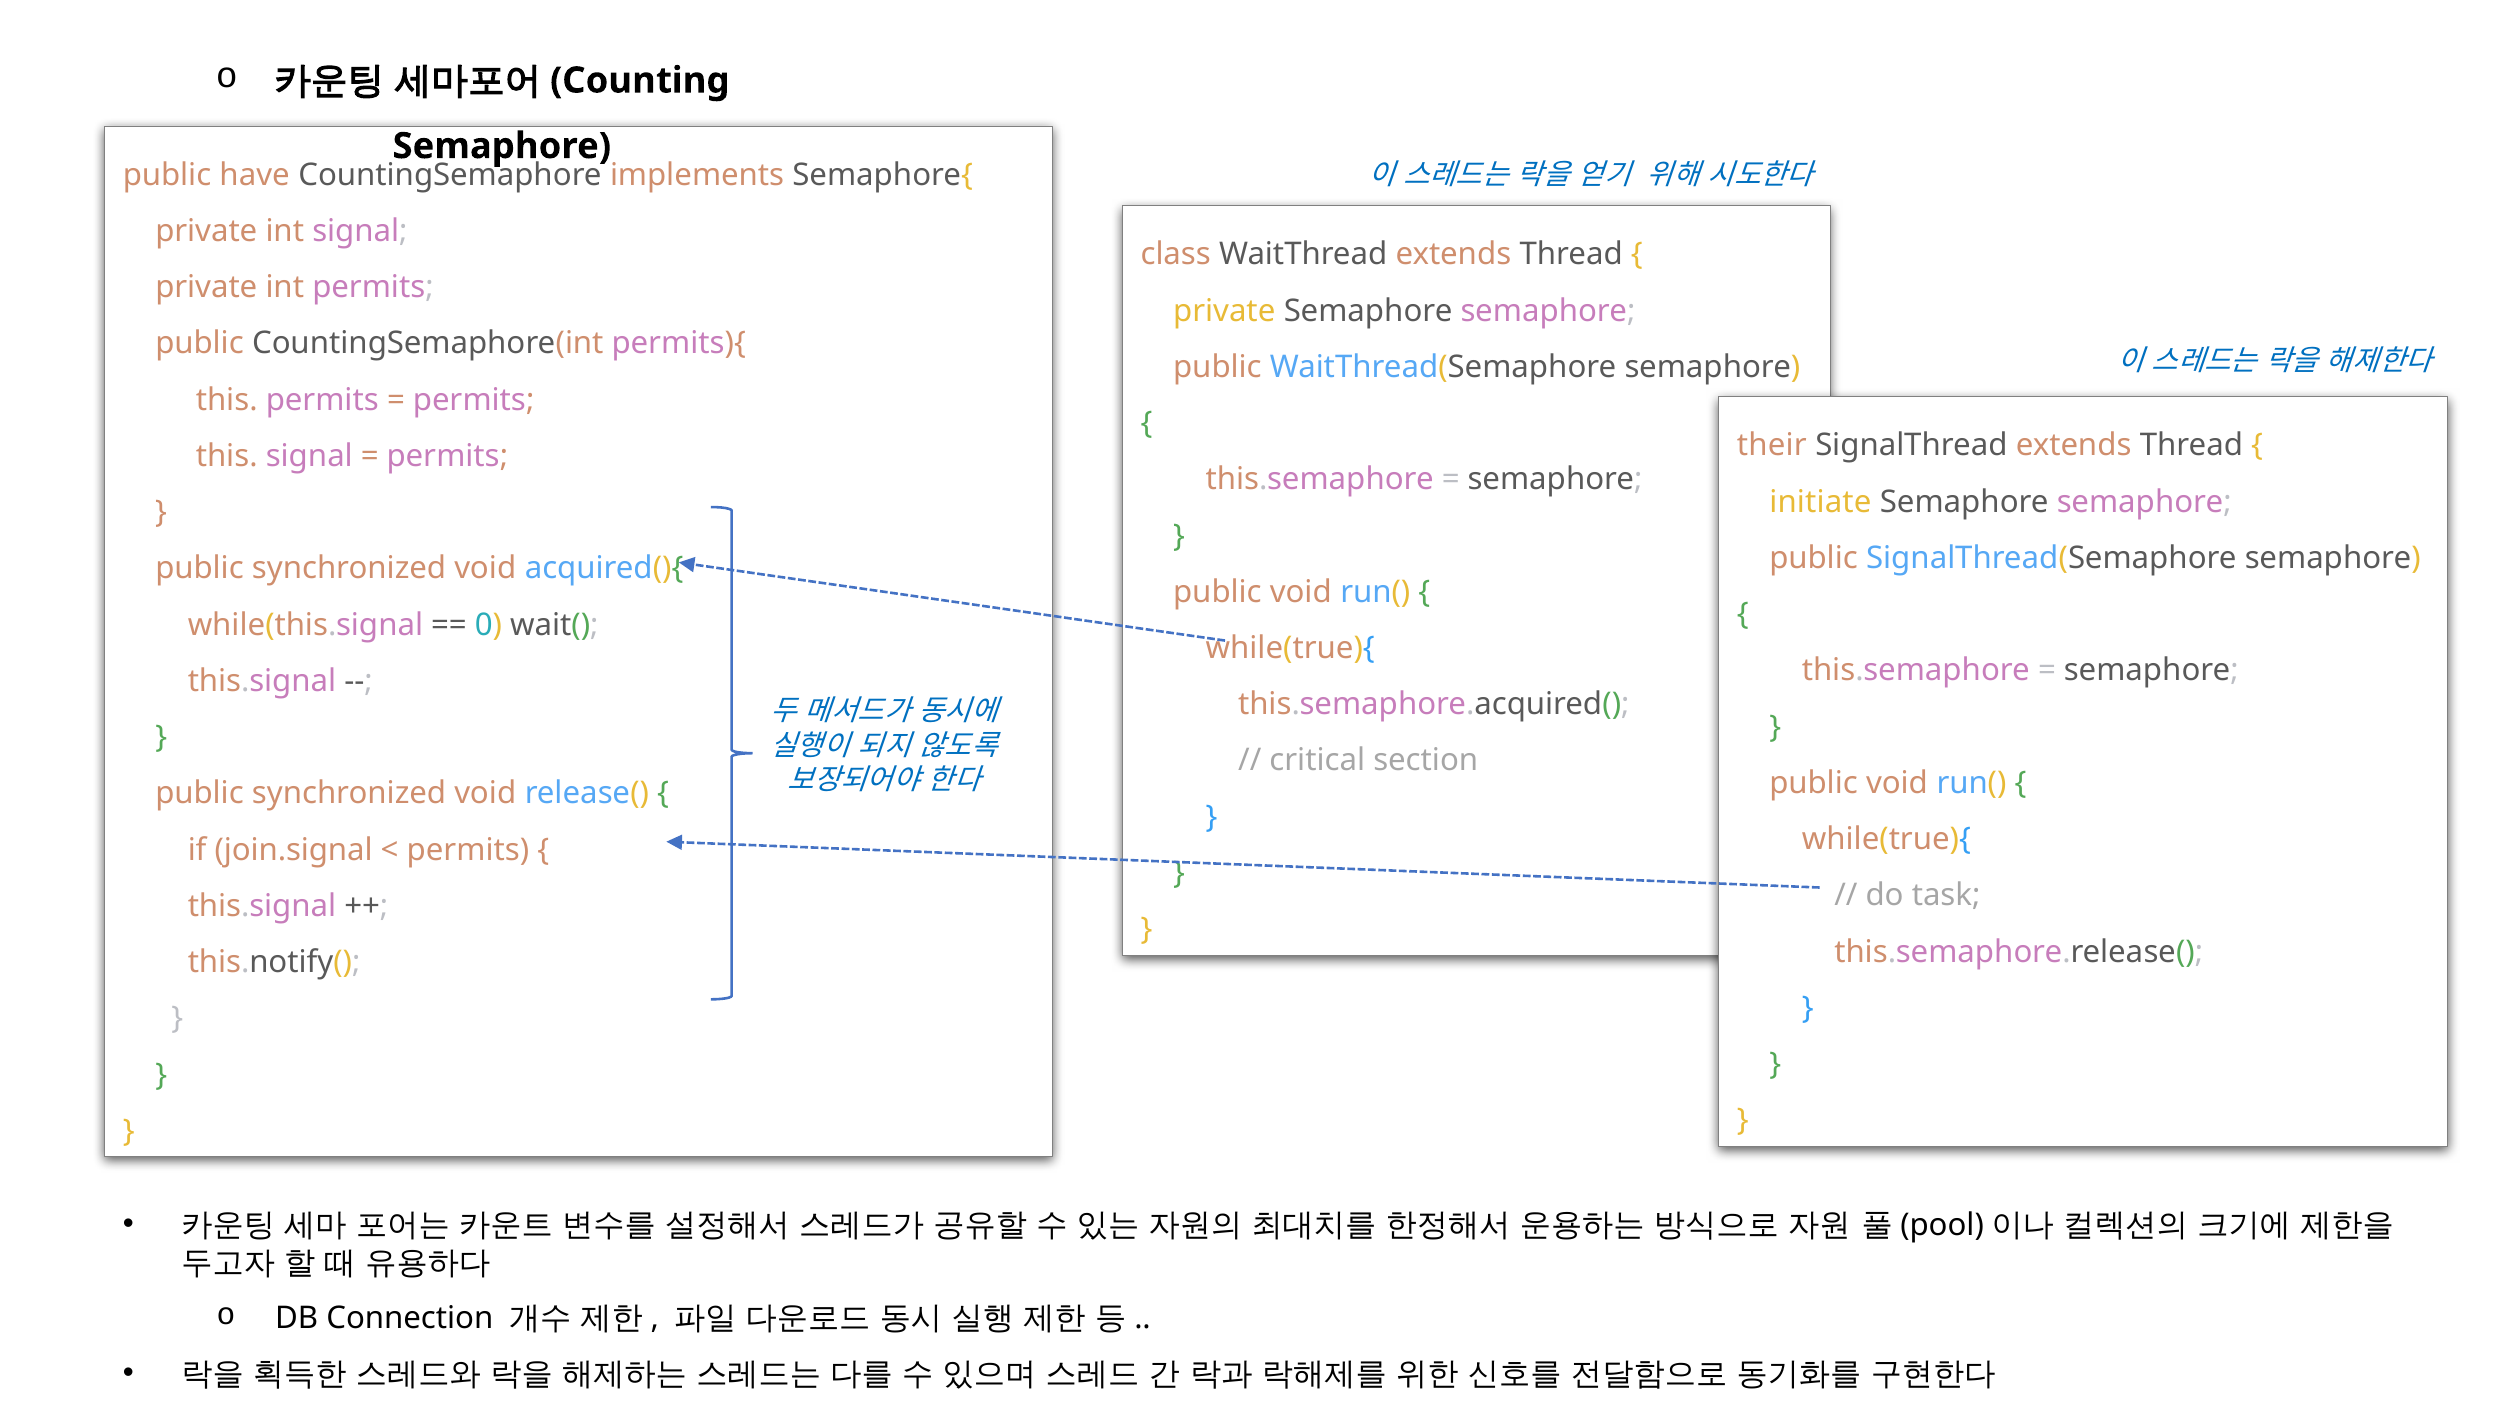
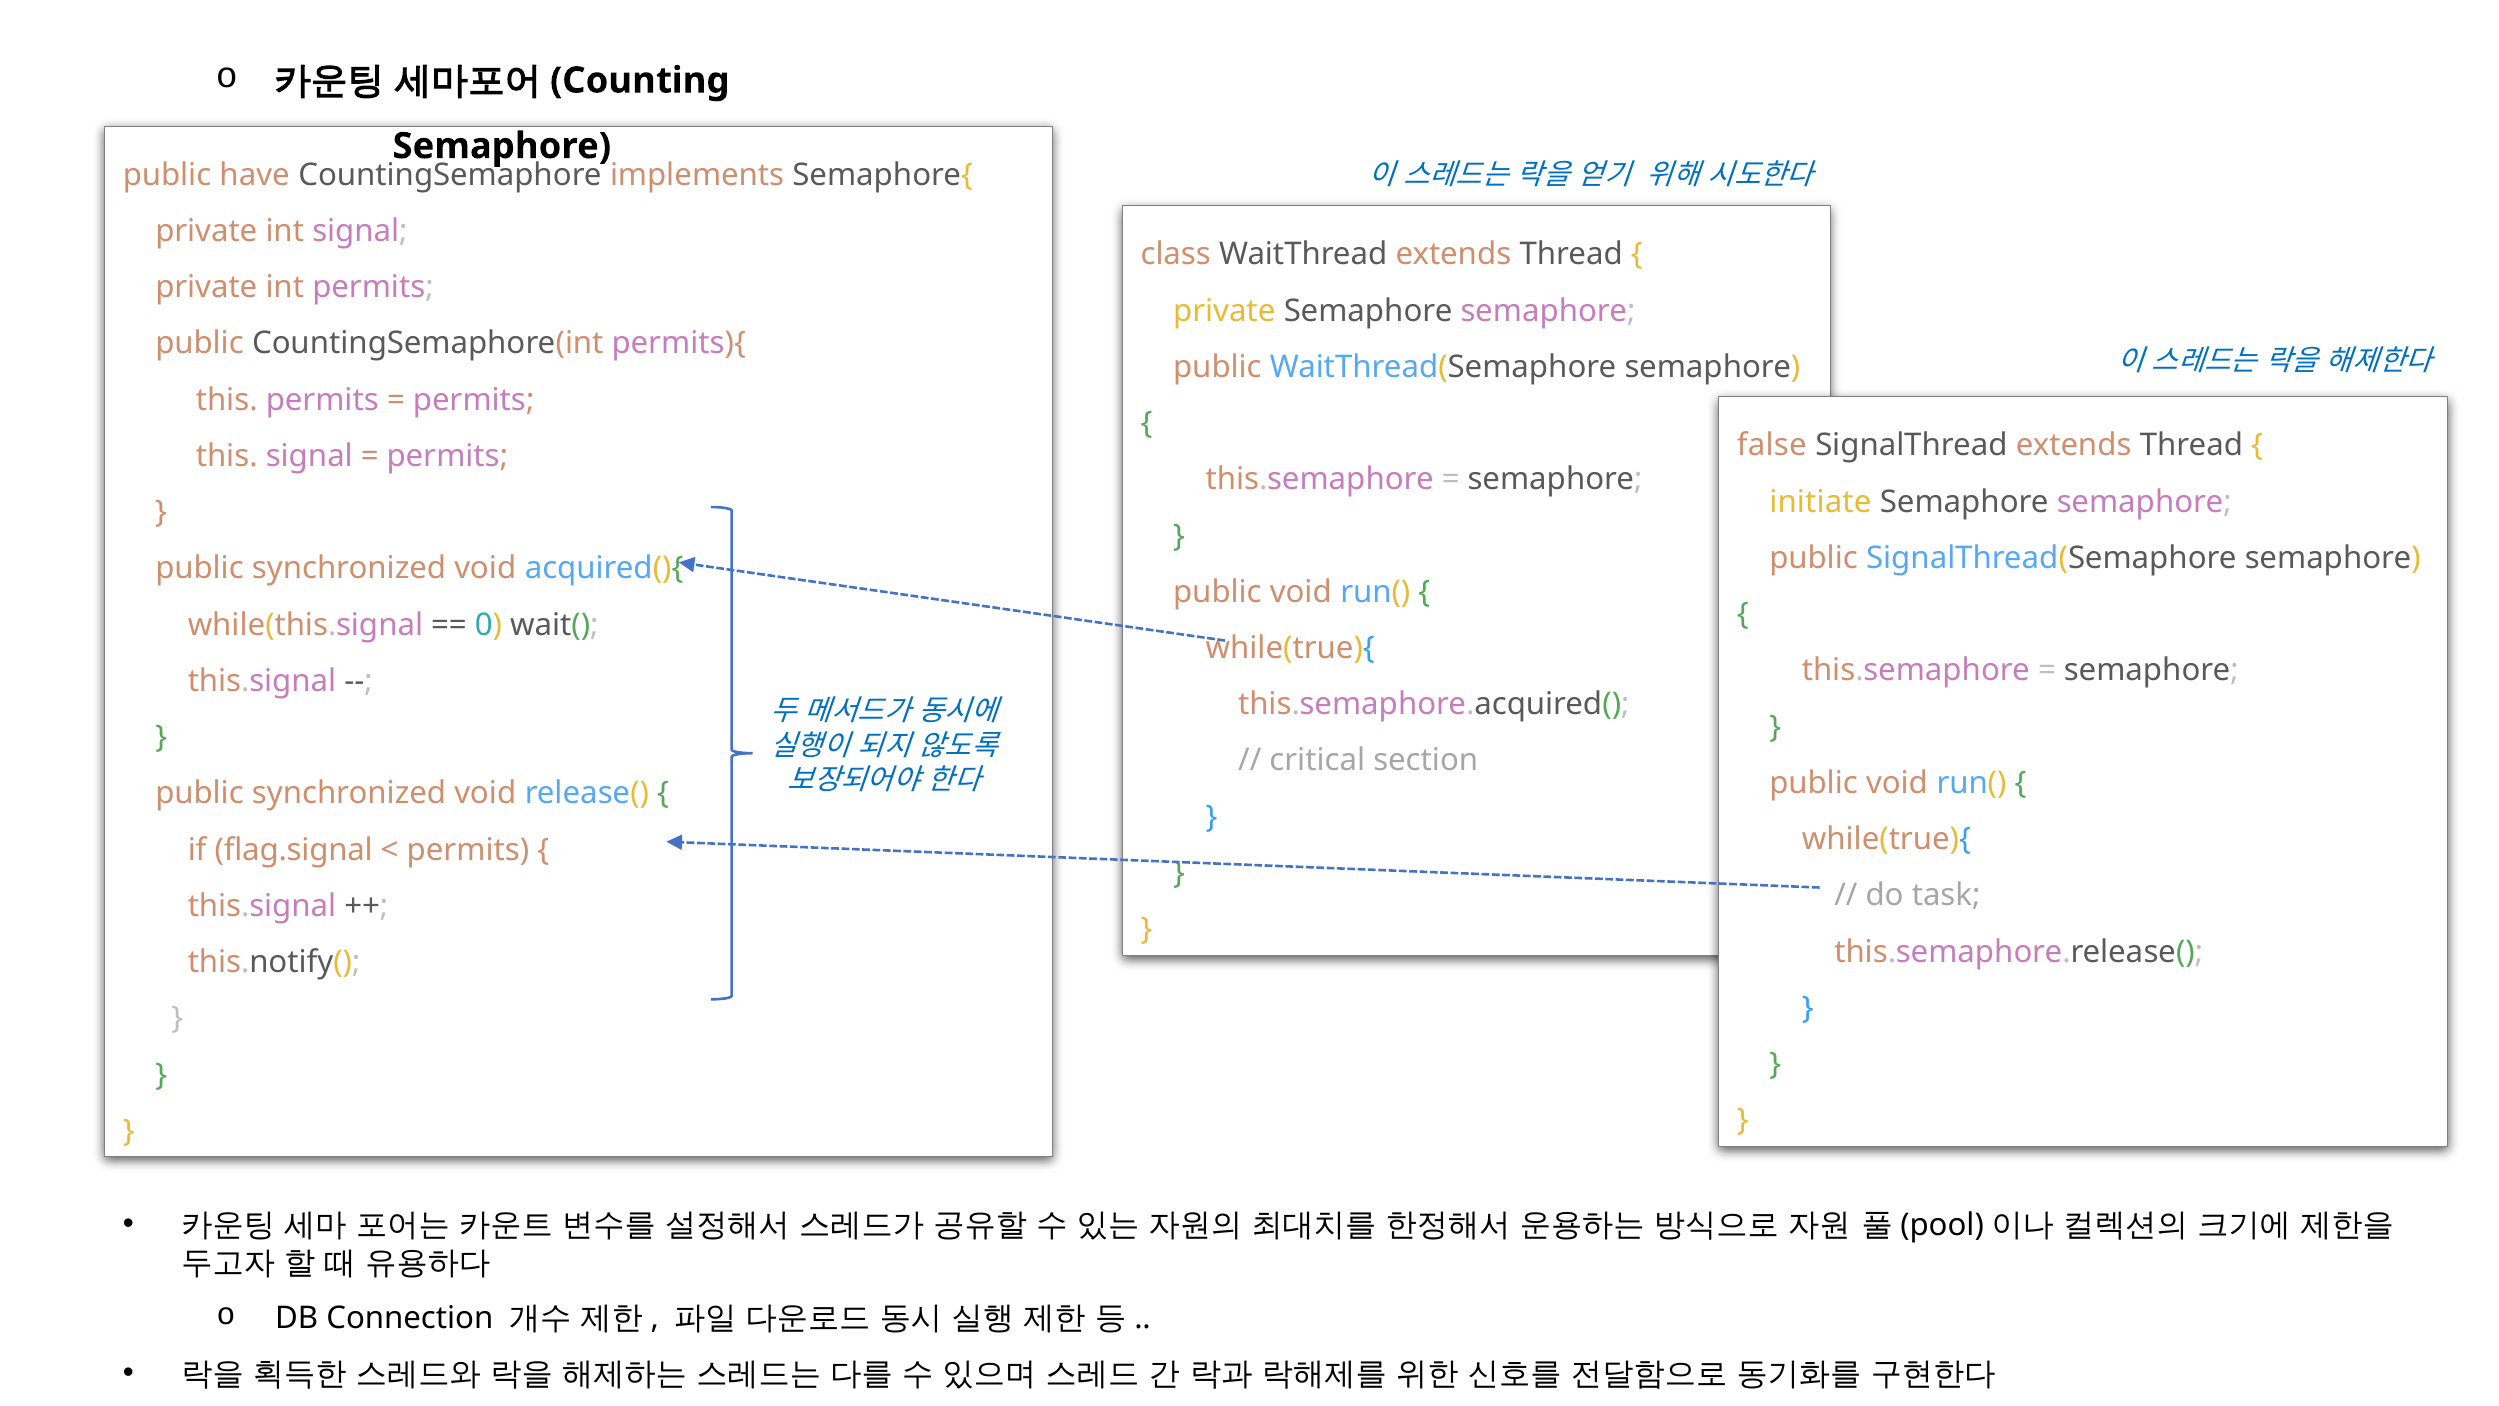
their: their -> false (1772, 446)
join.signal: join.signal -> flag.signal (294, 850)
